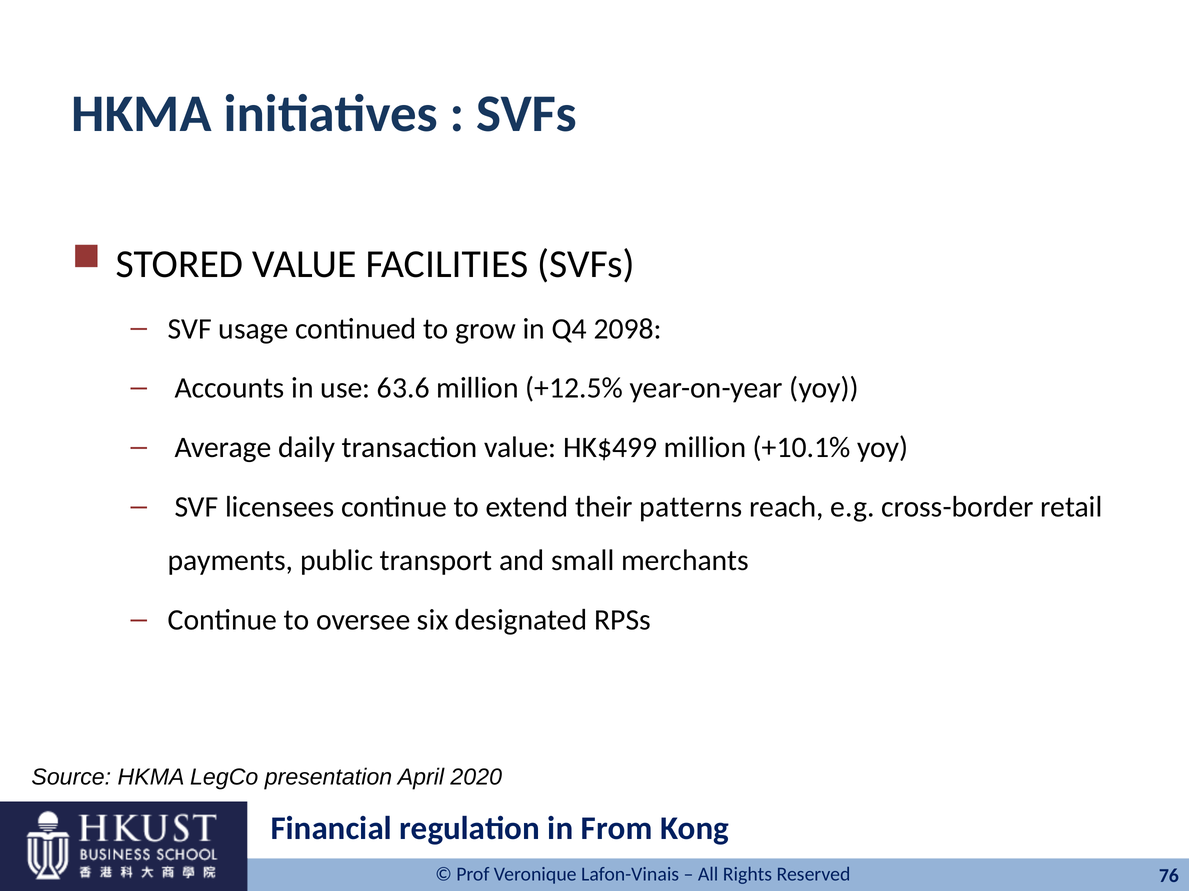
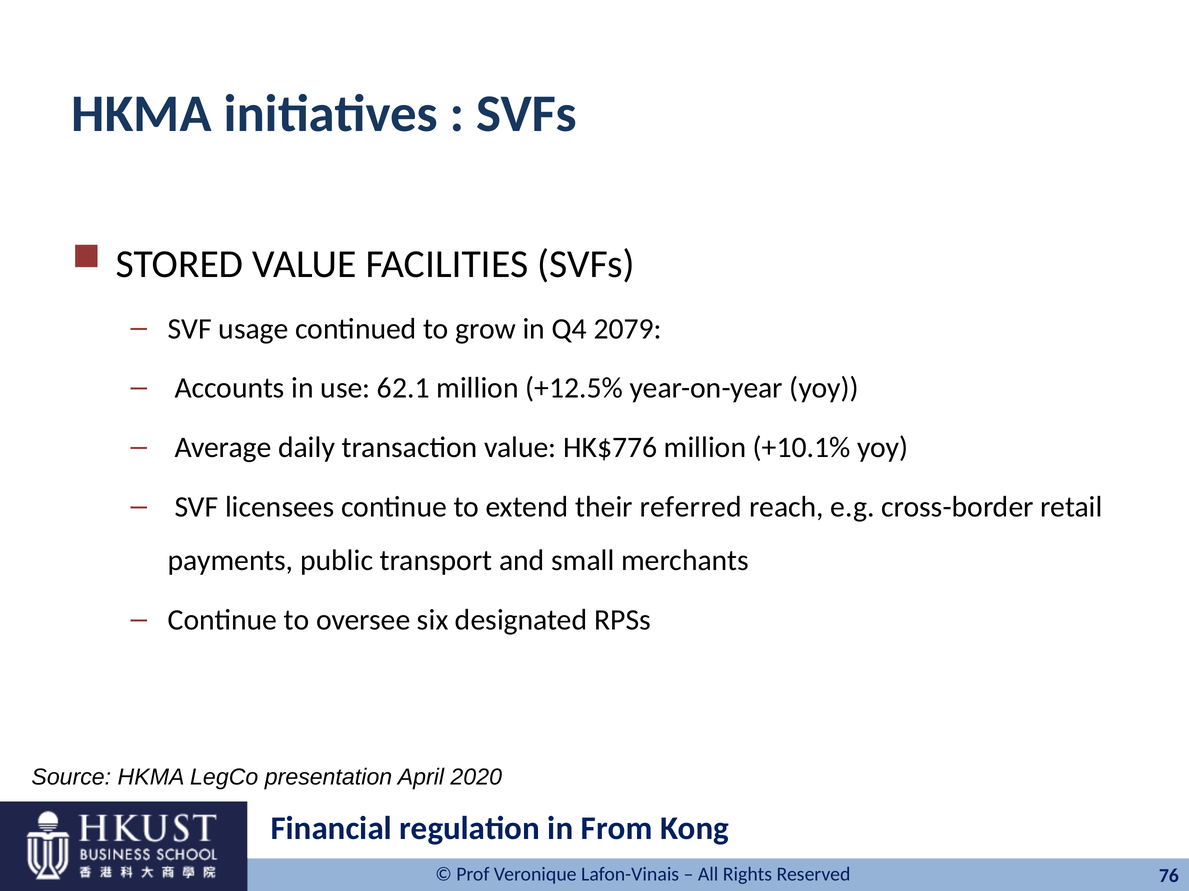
2098: 2098 -> 2079 (628, 329)
63.6: 63.6 -> 62.1 (403, 389)
HK$499: HK$499 -> HK$776 (610, 448)
patterns: patterns -> referred (691, 507)
